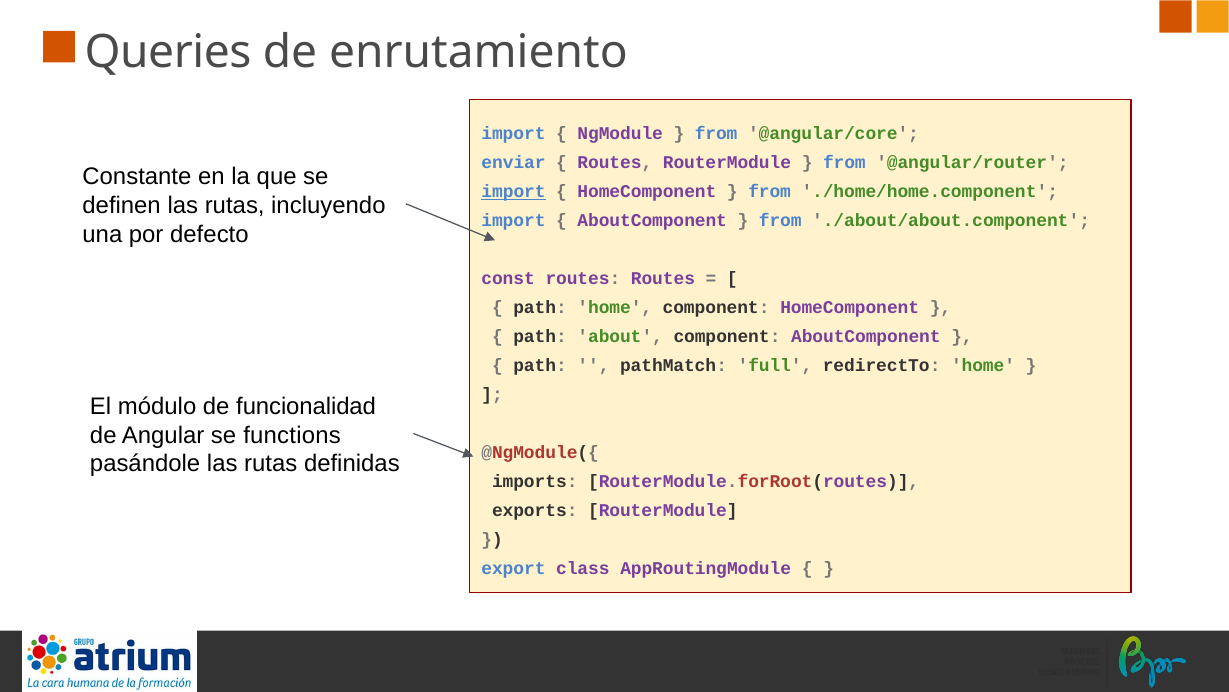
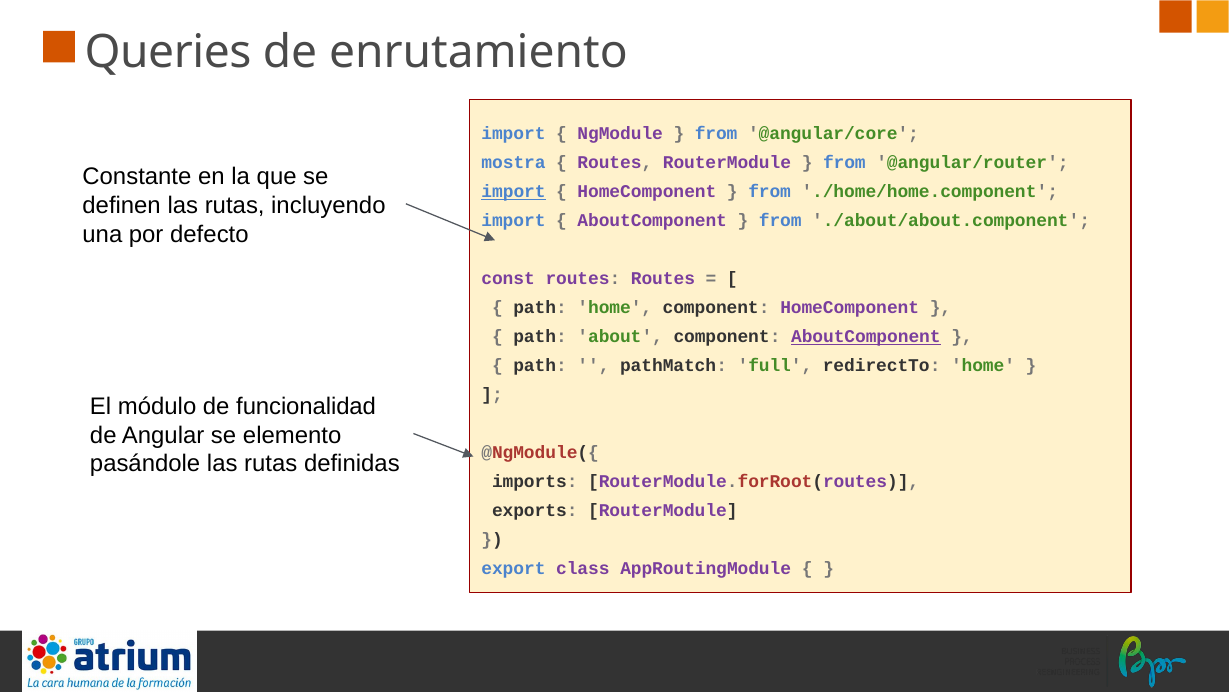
enviar: enviar -> mostra (514, 162)
AboutComponent underline: none -> present (866, 336)
functions: functions -> elemento (292, 435)
